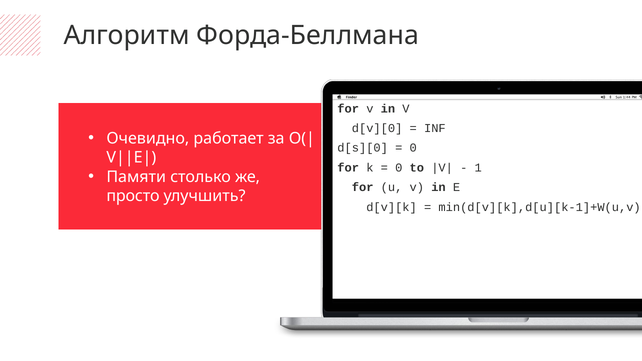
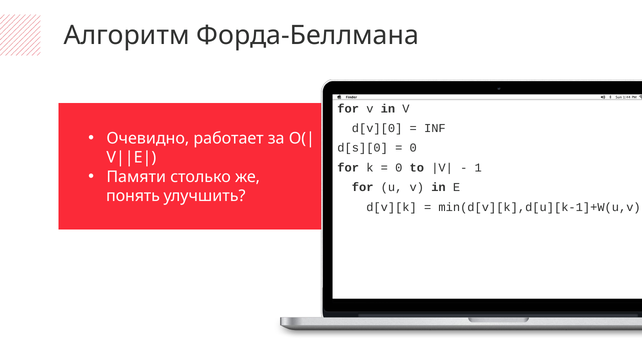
просто: просто -> понять (133, 196)
